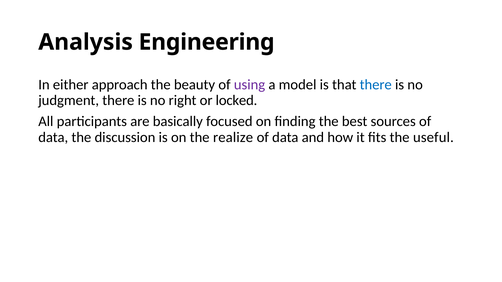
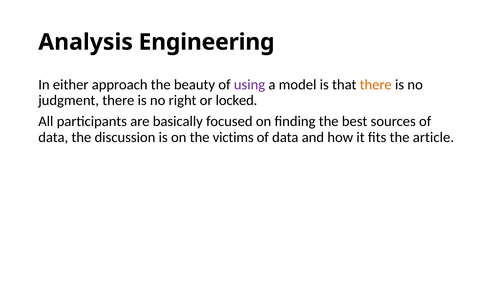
there colour: blue -> orange (376, 85)
realize: realize -> victims (233, 137)
useful: useful -> article (433, 137)
